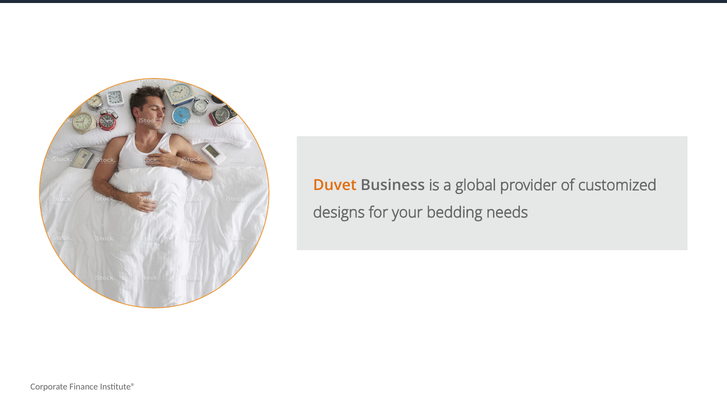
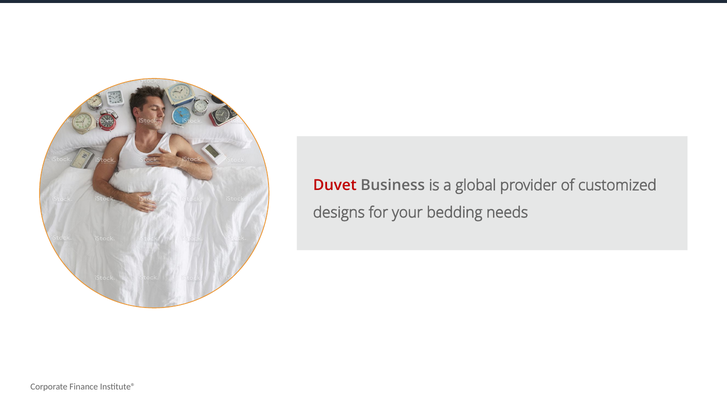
Duvet colour: orange -> red (335, 185)
